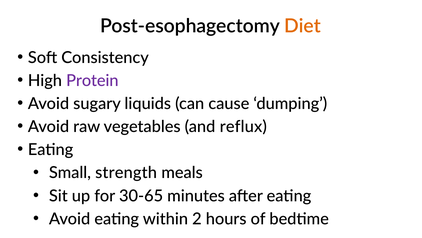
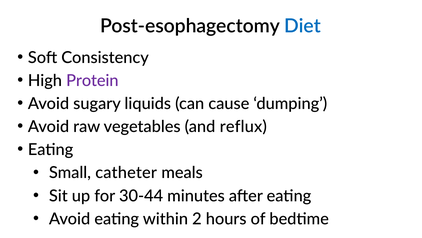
Diet colour: orange -> blue (302, 26)
strength: strength -> catheter (126, 172)
30-65: 30-65 -> 30-44 (141, 195)
